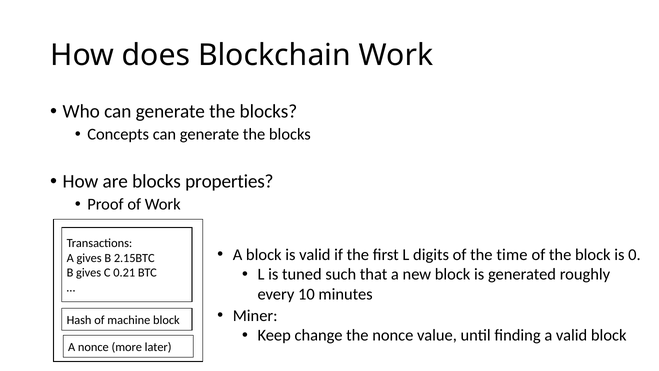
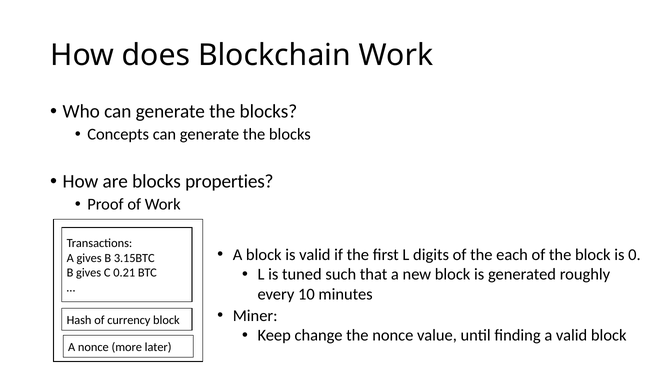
time: time -> each (512, 255)
2.15BTC: 2.15BTC -> 3.15BTC (134, 258)
machine: machine -> currency (129, 320)
